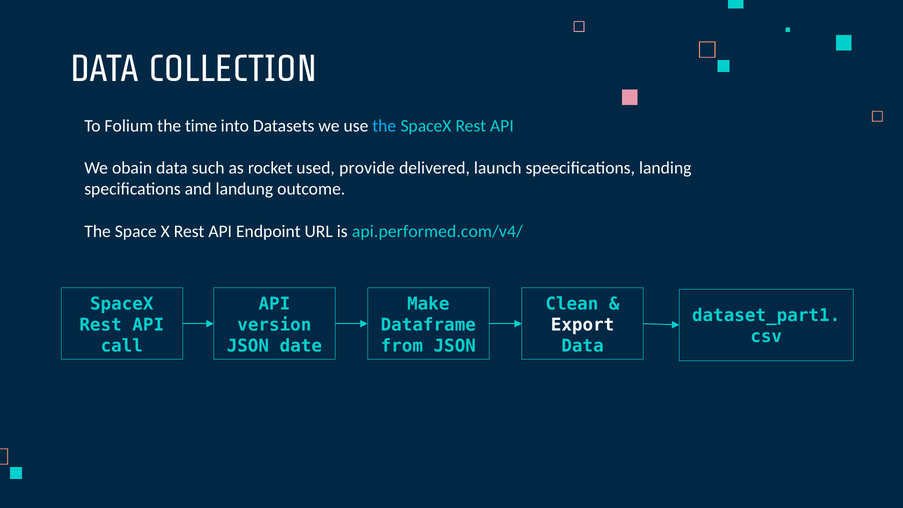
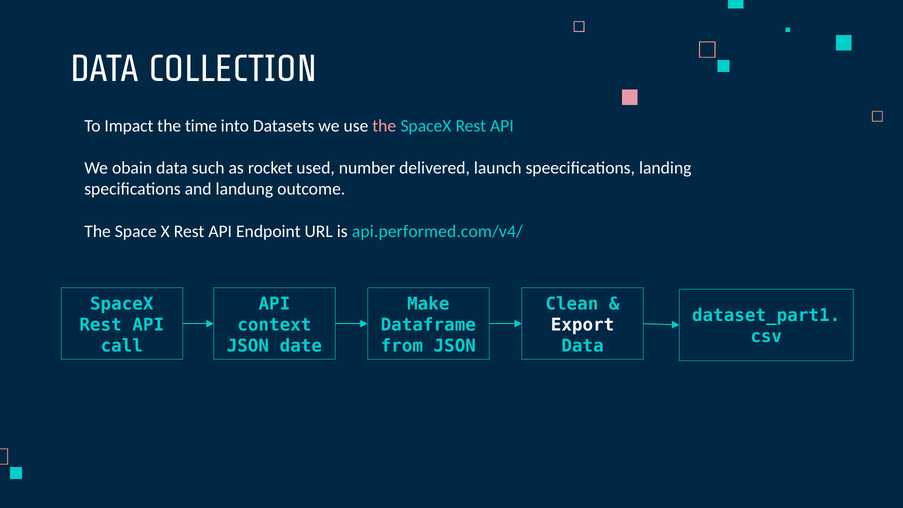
Folium: Folium -> Impact (129, 126)
the colour: light blue -> pink (384, 126)
provide: provide -> number (367, 168)
version: version -> context (274, 325)
